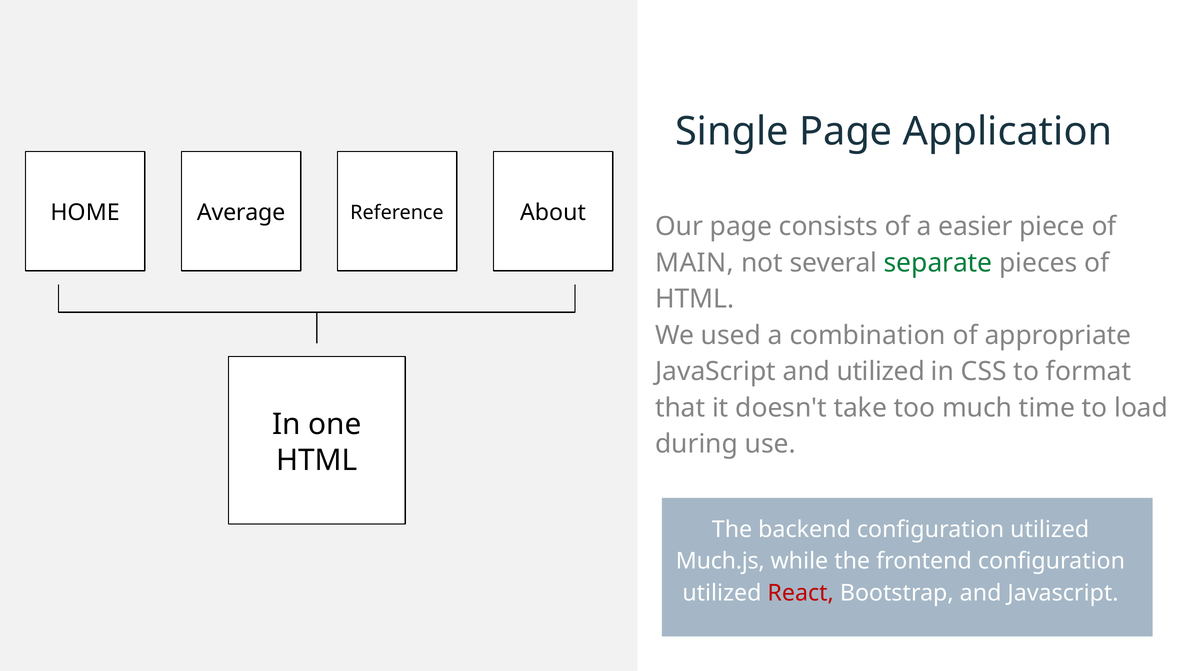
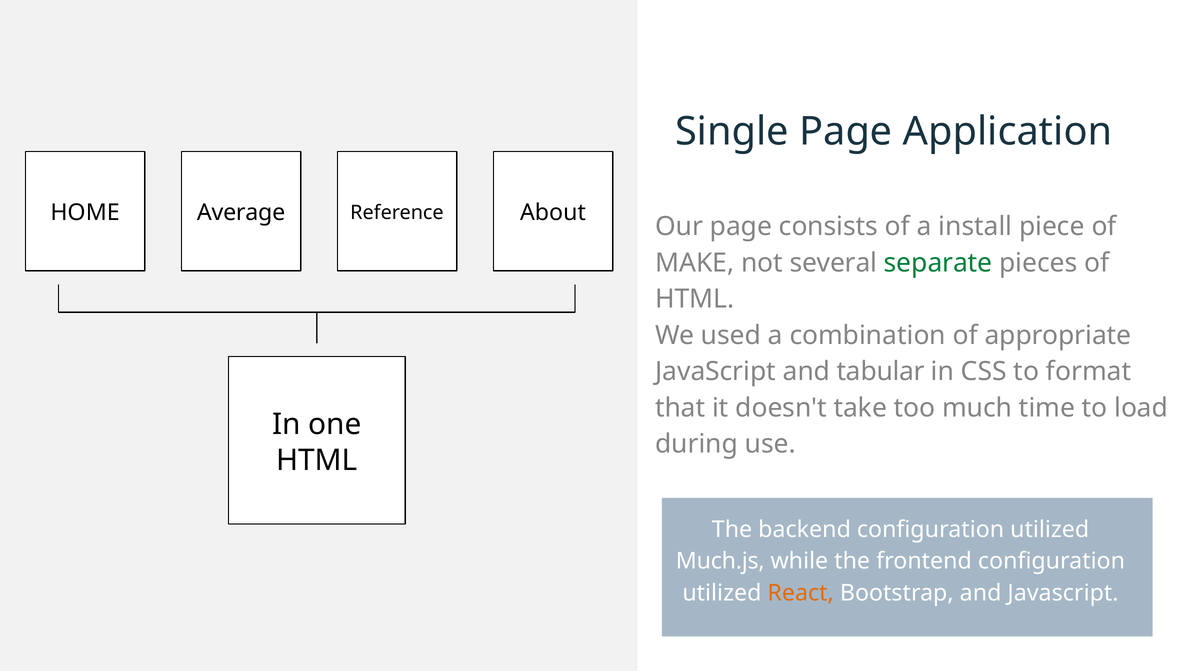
easier: easier -> install (975, 227)
MAIN: MAIN -> MAKE (695, 263)
and utilized: utilized -> tabular (881, 372)
React colour: red -> orange (801, 593)
